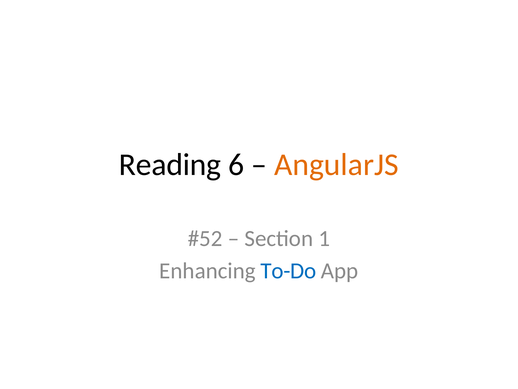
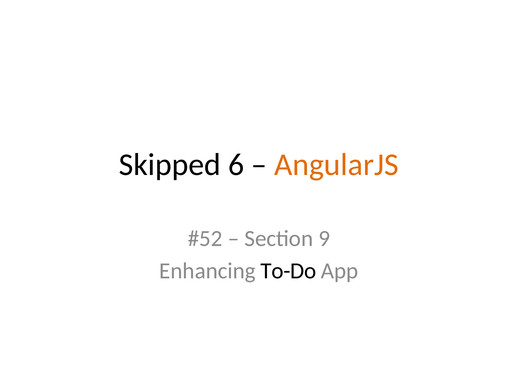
Reading: Reading -> Skipped (170, 165)
1: 1 -> 9 (324, 238)
To-Do colour: blue -> black (288, 270)
